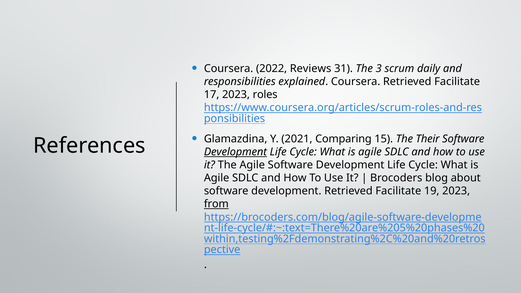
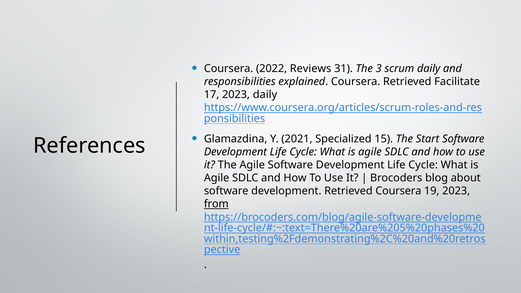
2023 roles: roles -> daily (265, 95)
Comparing: Comparing -> Specialized (343, 139)
Their: Their -> Start (428, 139)
Development underline: present -> none (235, 152)
development Retrieved Facilitate: Facilitate -> Coursera (398, 191)
